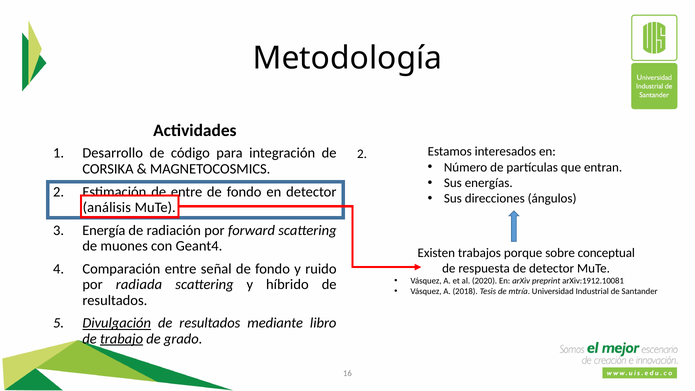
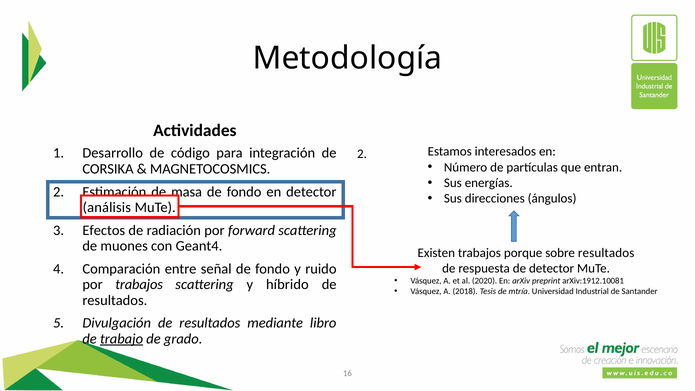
entre: entre -> masa (187, 192)
Energía: Energía -> Efectos (104, 230)
sobre conceptual: conceptual -> resultados (606, 253)
por radiada: radiada -> trabajos (139, 285)
Divulgación underline: present -> none (117, 323)
